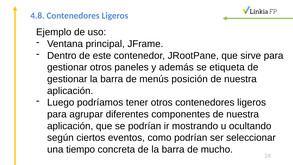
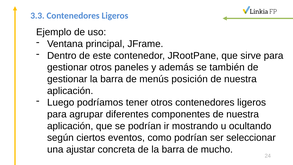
4.8: 4.8 -> 3.3 (37, 16)
etiqueta: etiqueta -> también (227, 67)
tiempo: tiempo -> ajustar (81, 149)
